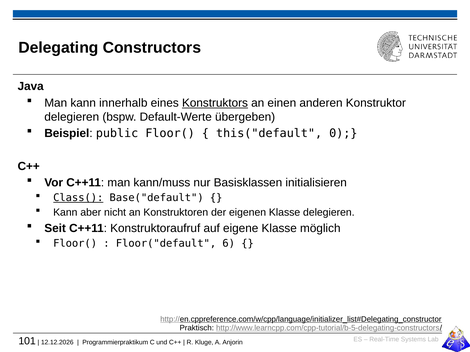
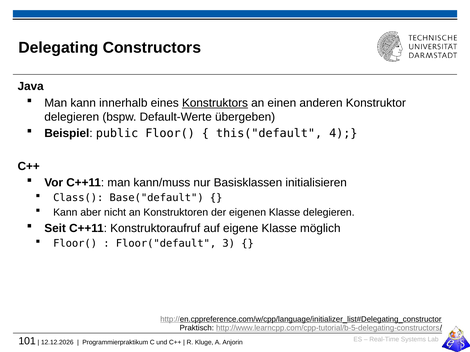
0: 0 -> 4 (343, 134)
Class( underline: present -> none (78, 198)
6: 6 -> 3 (229, 244)
